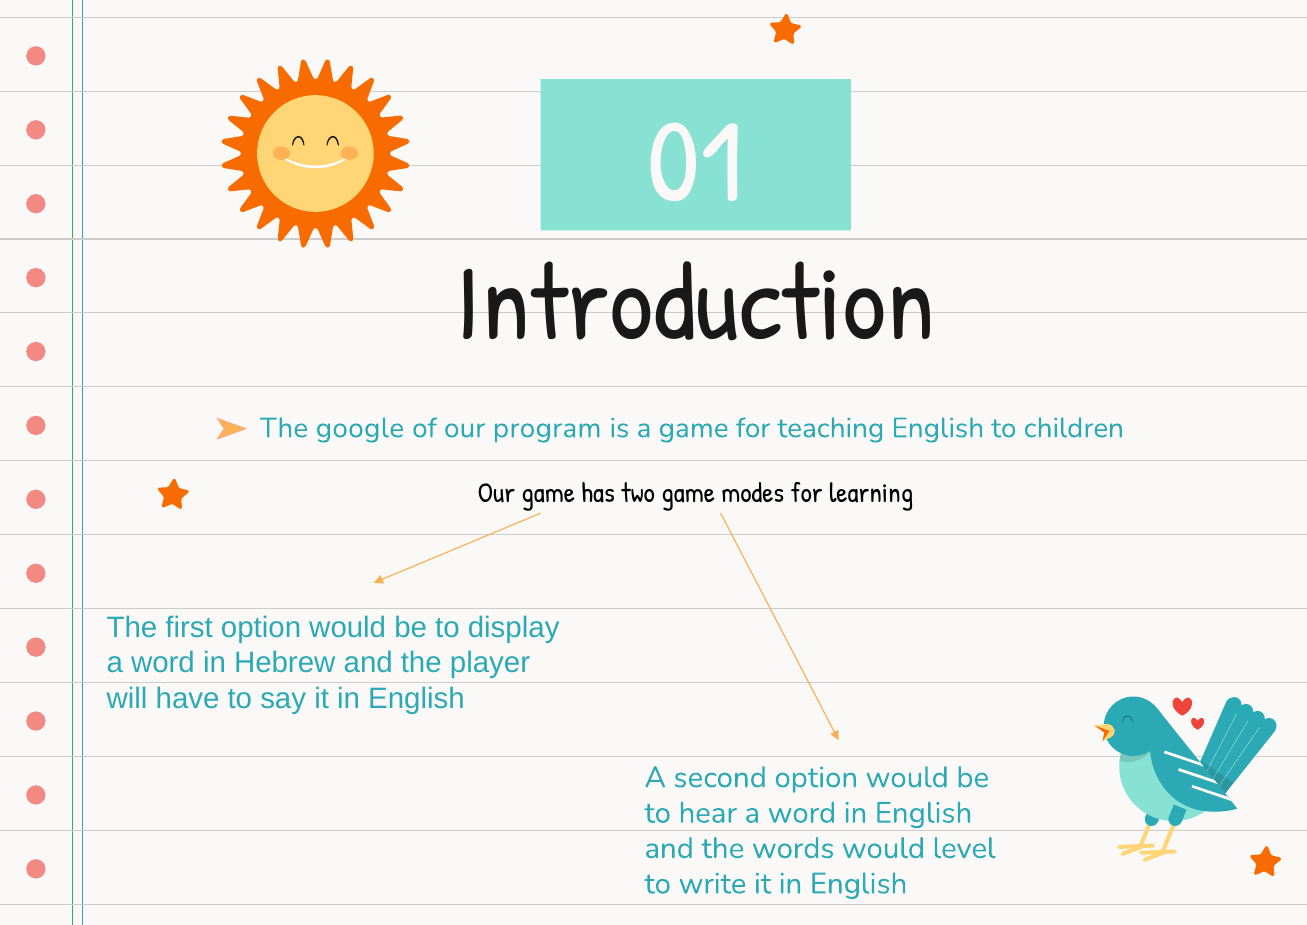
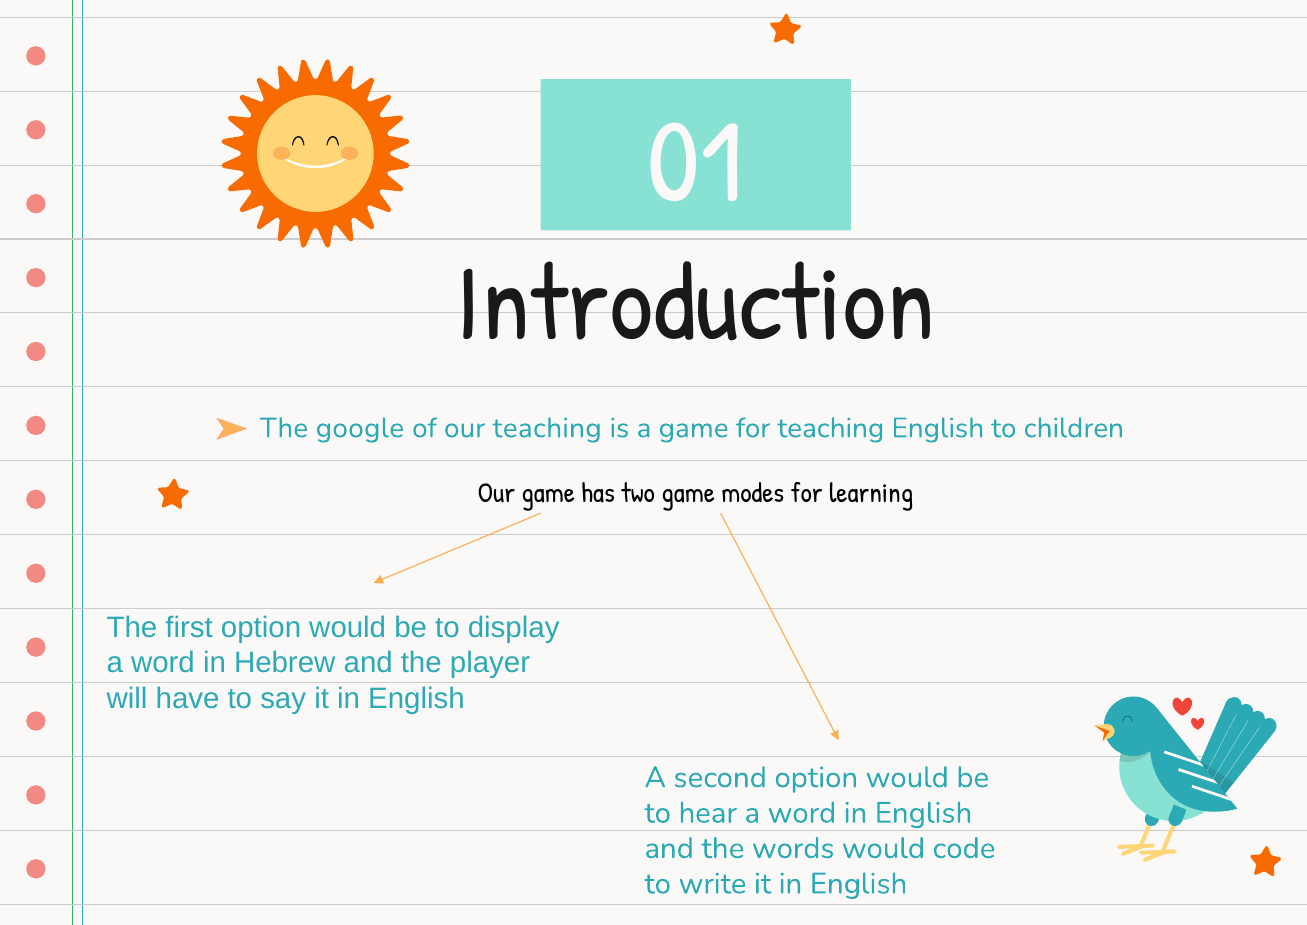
our program: program -> teaching (547, 428)
level: level -> code (964, 848)
